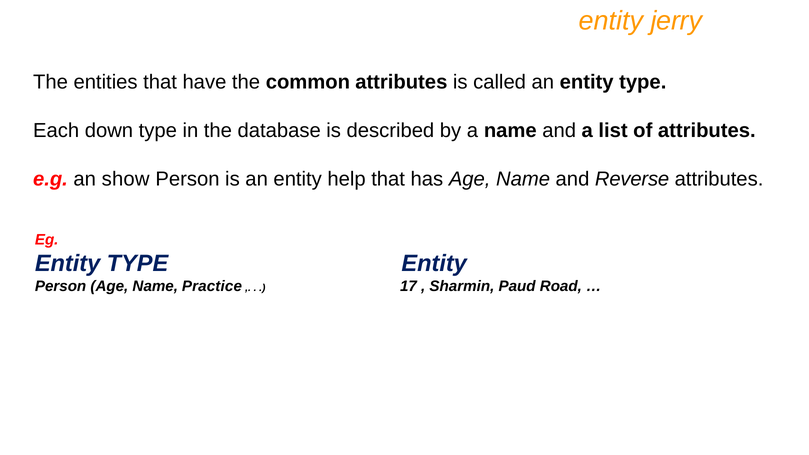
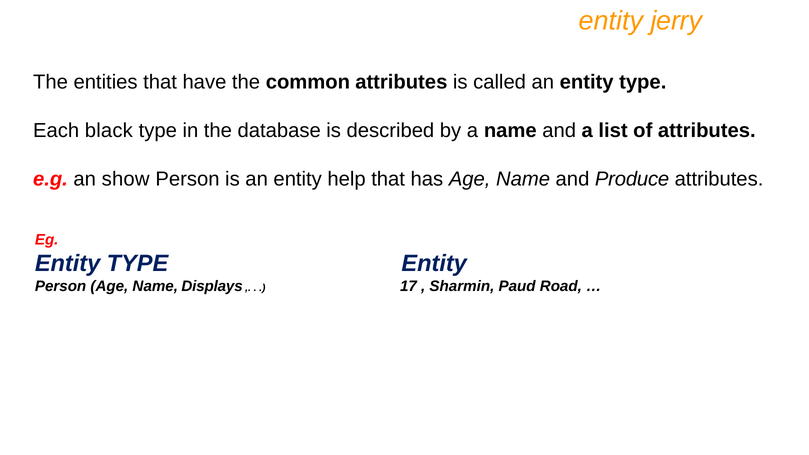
down: down -> black (109, 131)
Reverse: Reverse -> Produce (632, 179)
Practice: Practice -> Displays (212, 286)
